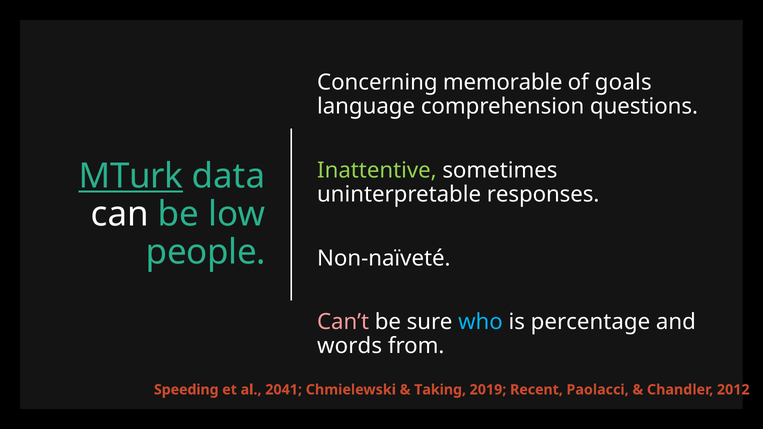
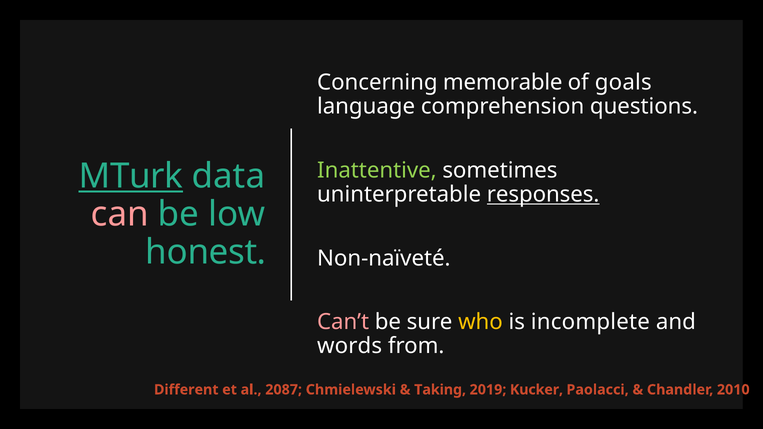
responses underline: none -> present (543, 194)
can colour: white -> pink (120, 214)
people: people -> honest (206, 252)
who colour: light blue -> yellow (480, 322)
percentage: percentage -> incomplete (590, 322)
Speeding: Speeding -> Different (186, 390)
2041: 2041 -> 2087 (284, 390)
Recent: Recent -> Kucker (536, 390)
2012: 2012 -> 2010 (733, 390)
